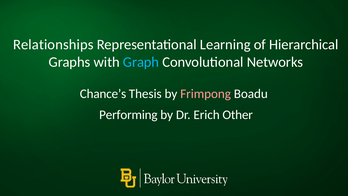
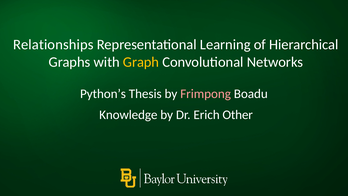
Graph colour: light blue -> yellow (141, 62)
Chance’s: Chance’s -> Python’s (103, 94)
Performing: Performing -> Knowledge (128, 115)
